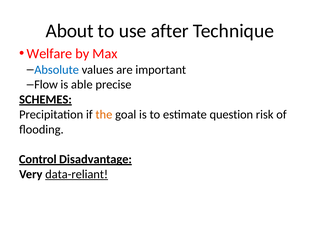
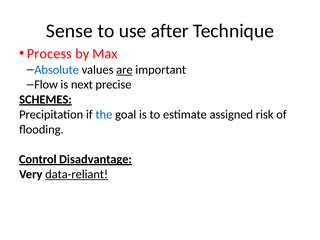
About: About -> Sense (69, 31)
Welfare: Welfare -> Process (49, 54)
are underline: none -> present (124, 70)
able: able -> next (82, 85)
the colour: orange -> blue (104, 114)
question: question -> assigned (231, 114)
